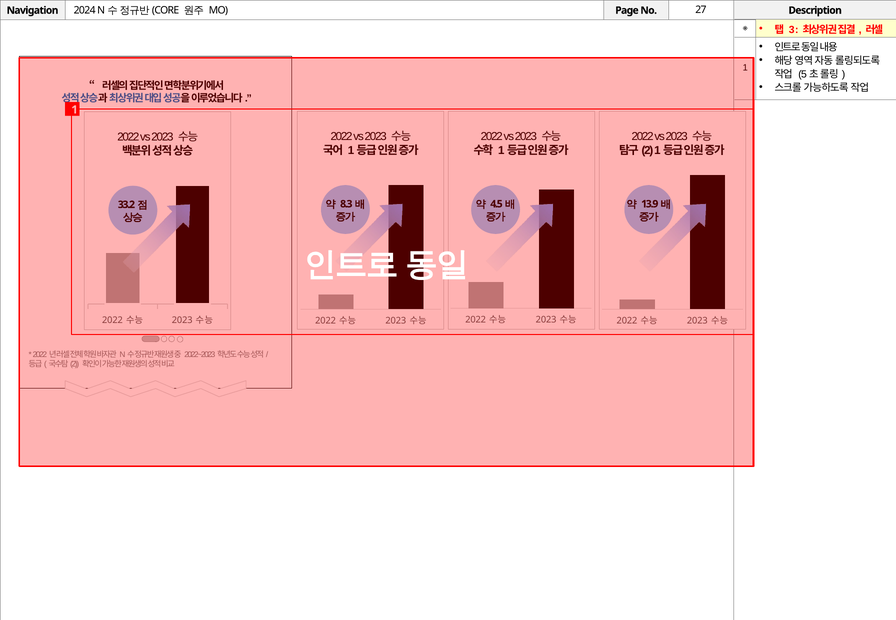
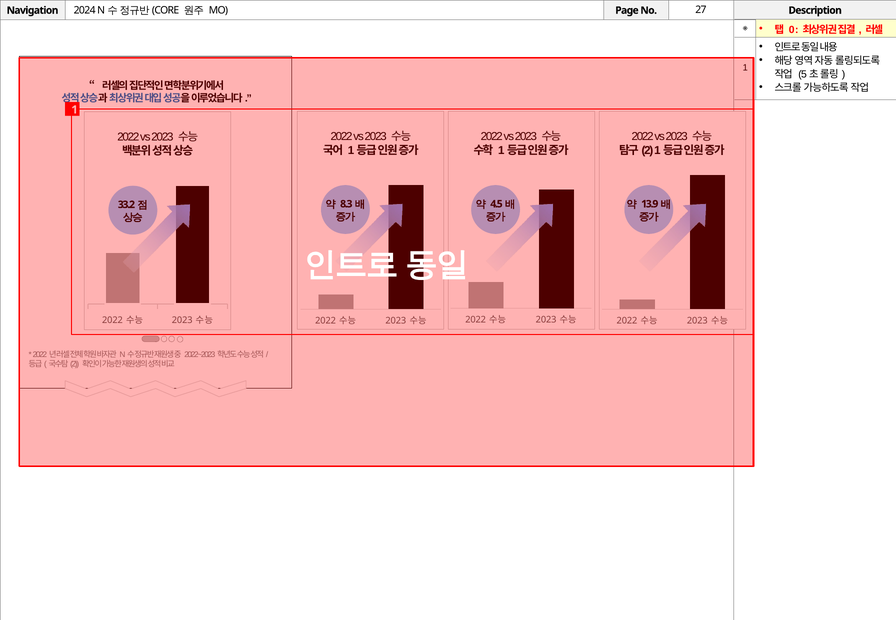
3: 3 -> 0 (792, 30)
